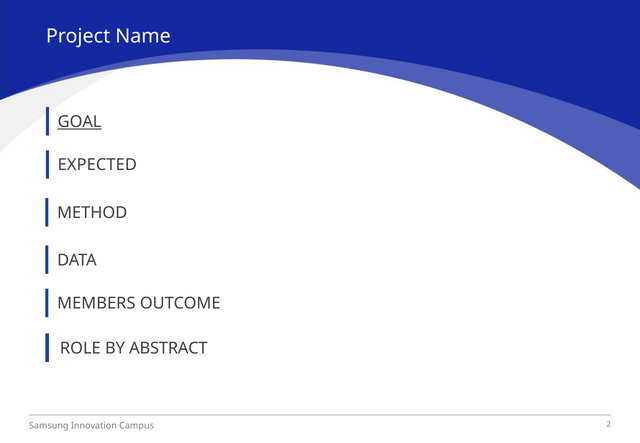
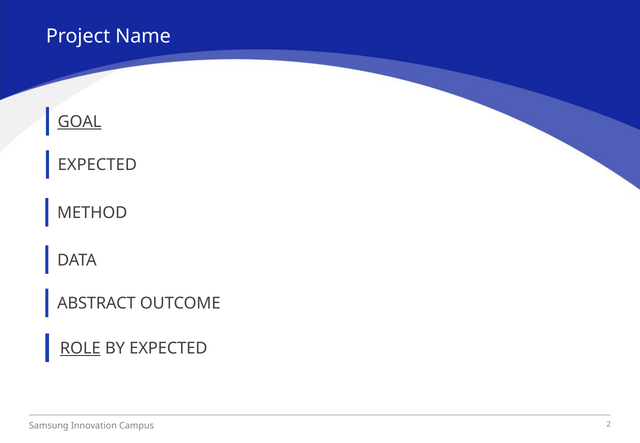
MEMBERS: MEMBERS -> ABSTRACT (96, 304)
ROLE underline: none -> present (80, 348)
BY ABSTRACT: ABSTRACT -> EXPECTED (168, 348)
